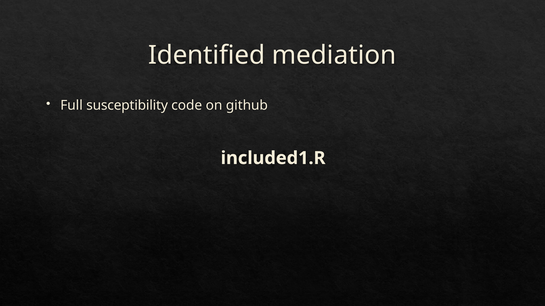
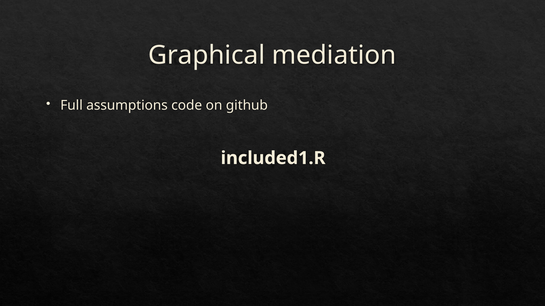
Identified: Identified -> Graphical (207, 55)
susceptibility: susceptibility -> assumptions (127, 106)
